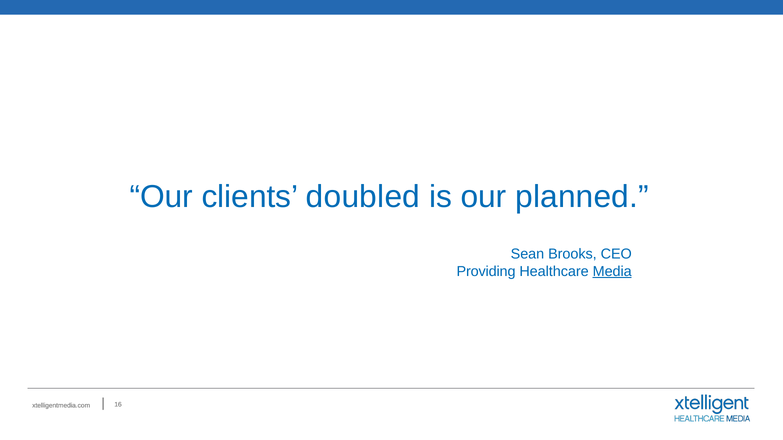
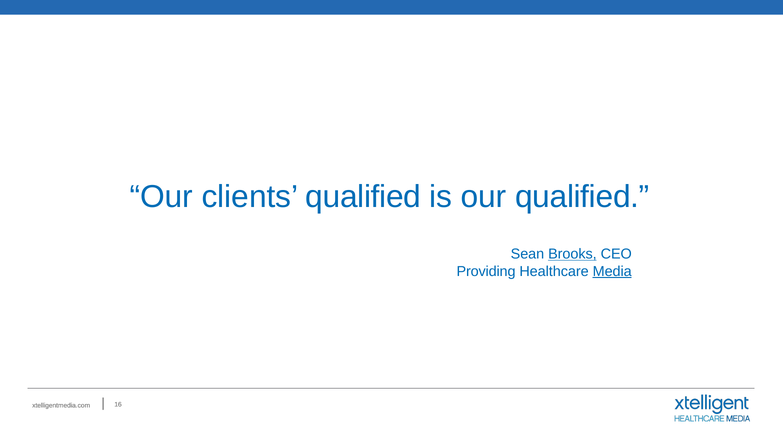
clients doubled: doubled -> qualified (363, 197)
our planned: planned -> qualified (582, 197)
Brooks underline: none -> present (572, 254)
